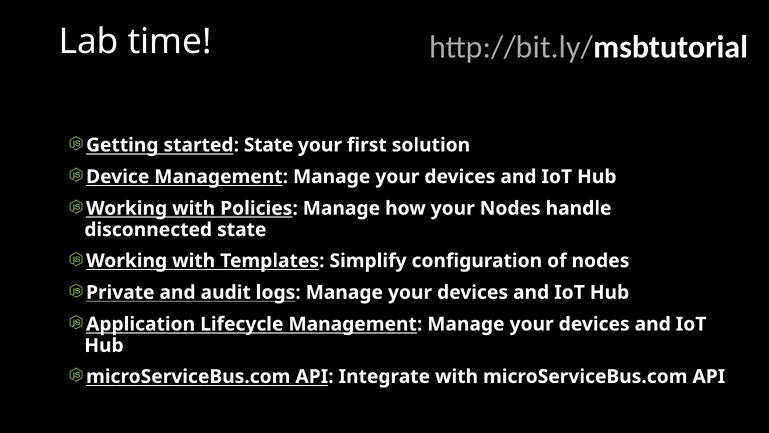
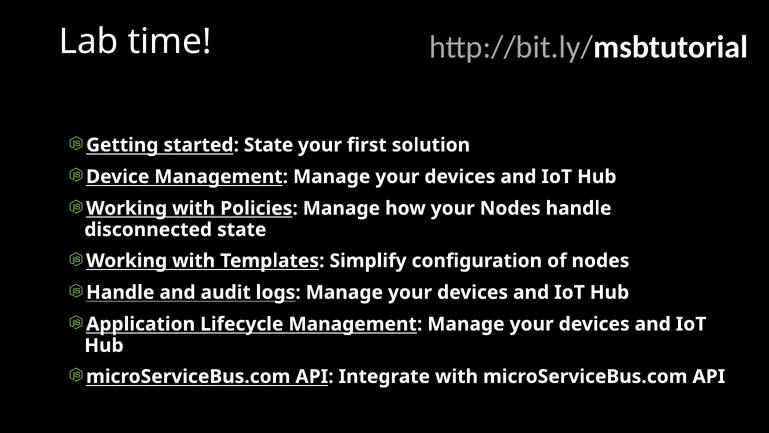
Private: Private -> Handle (120, 292)
